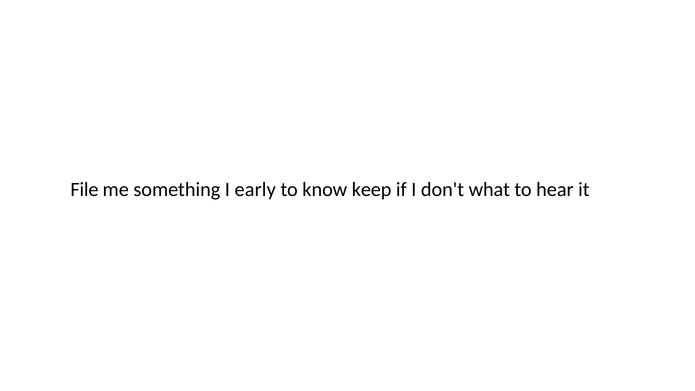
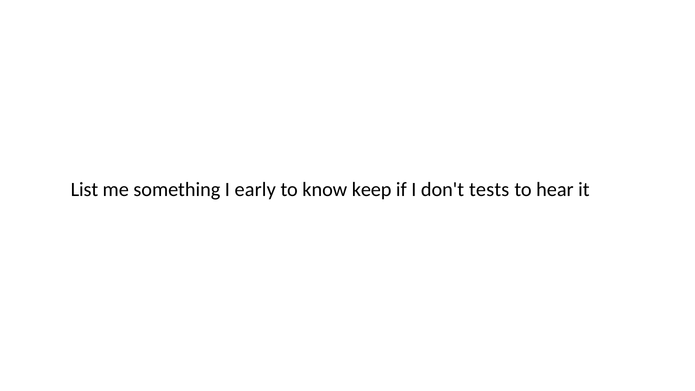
File: File -> List (84, 189)
what: what -> tests (489, 189)
